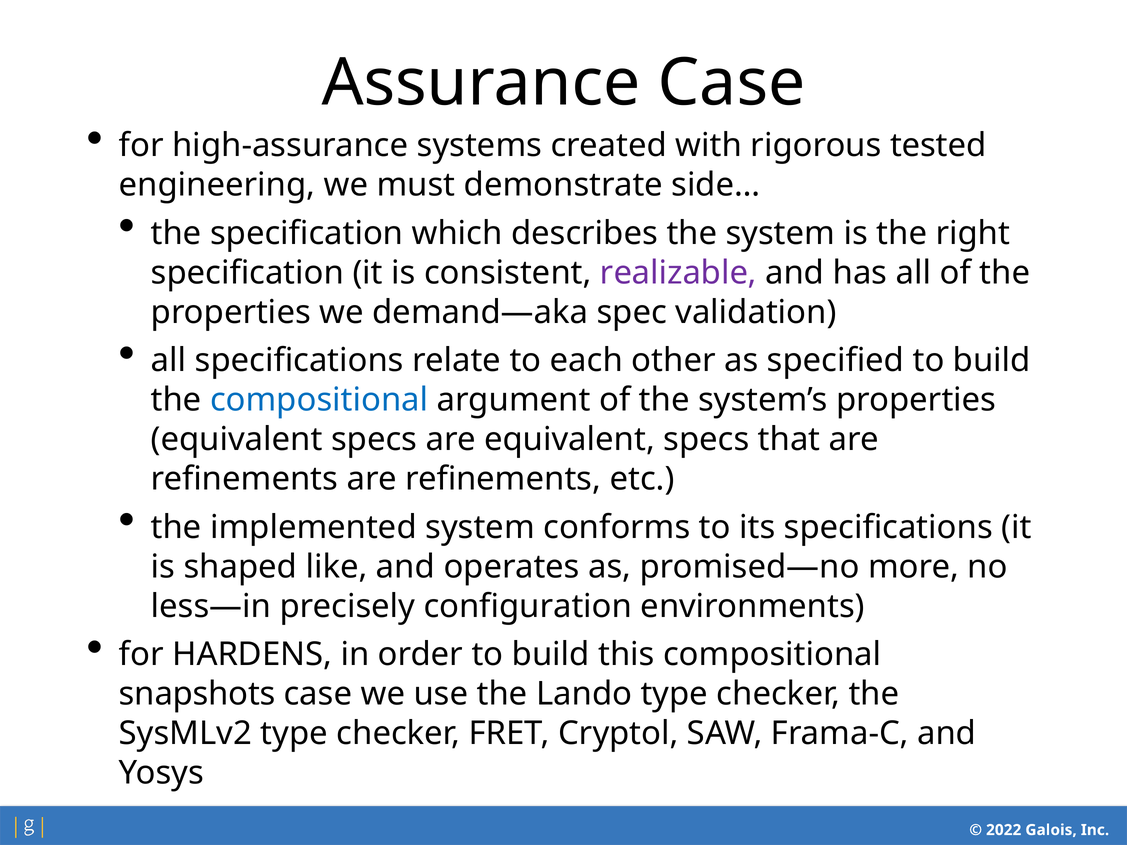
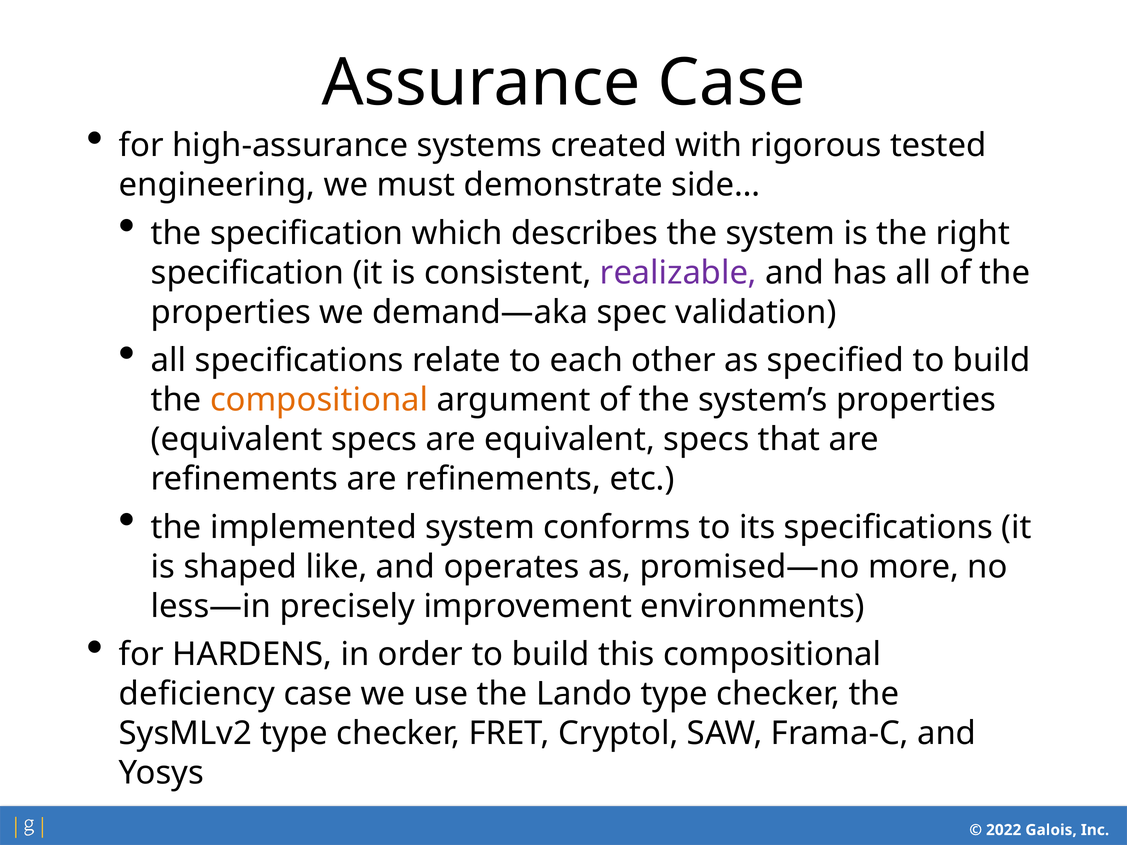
compositional colour: blue -> orange (319, 400)
configuration: configuration -> improvement (528, 606)
snapshots: snapshots -> deficiency (197, 694)
